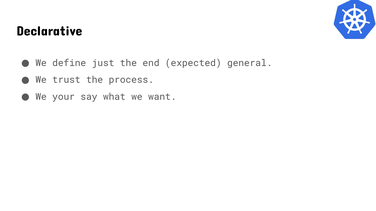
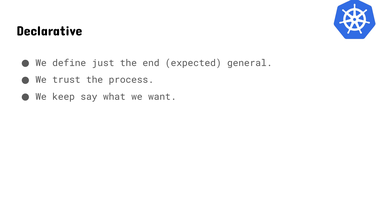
your: your -> keep (64, 97)
